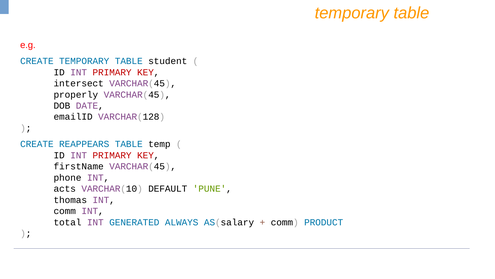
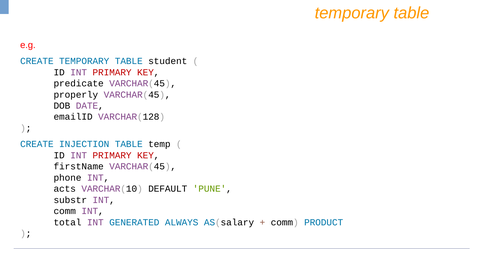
intersect: intersect -> predicate (79, 83)
REAPPEARS: REAPPEARS -> INJECTION (84, 144)
thomas: thomas -> substr (70, 200)
